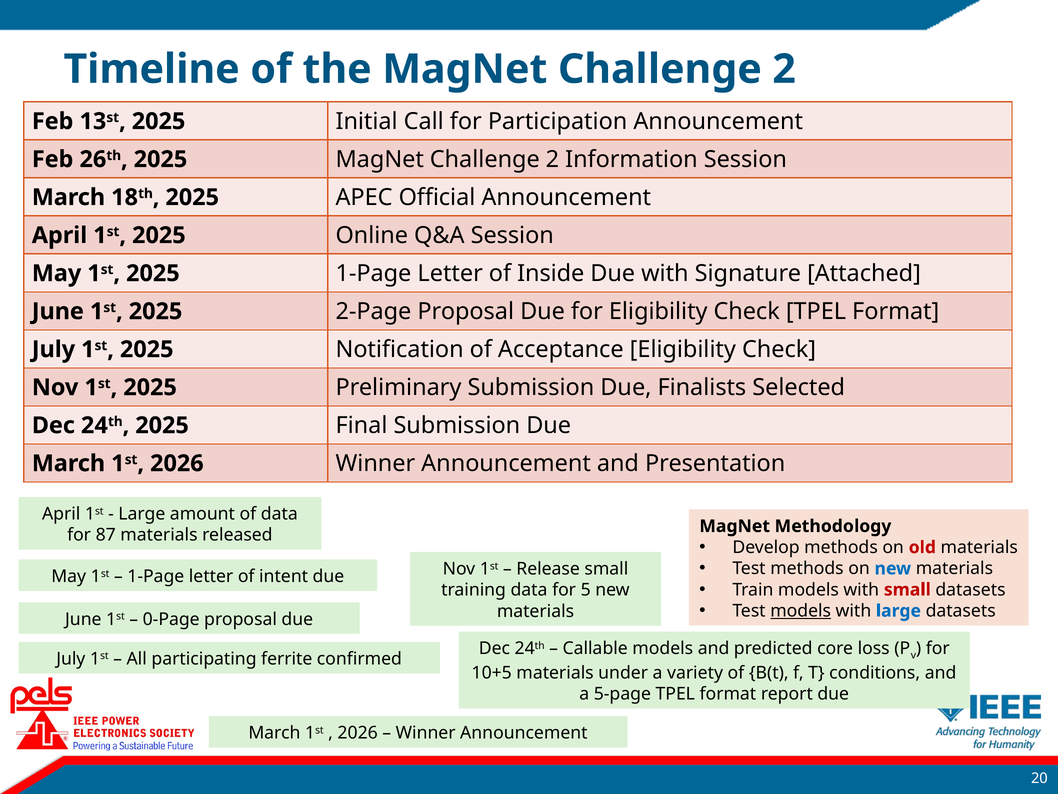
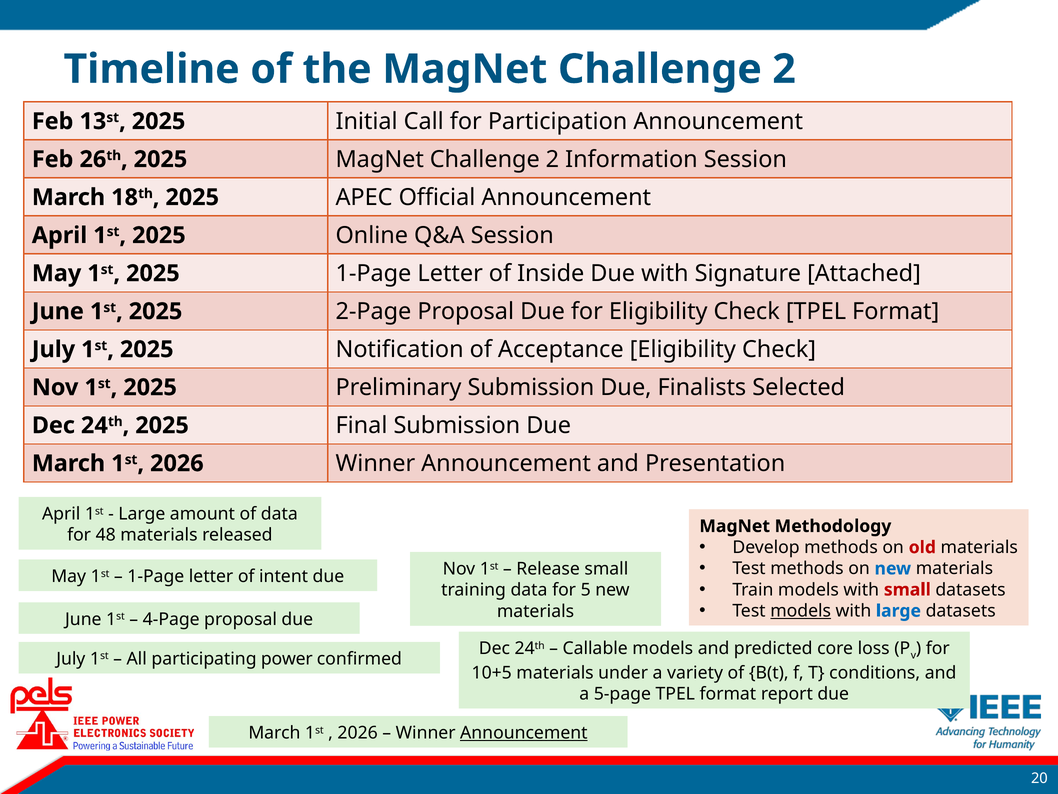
87: 87 -> 48 (106, 535)
0-Page: 0-Page -> 4-Page (171, 619)
ferrite: ferrite -> power (287, 659)
Announcement underline: none -> present (524, 733)
